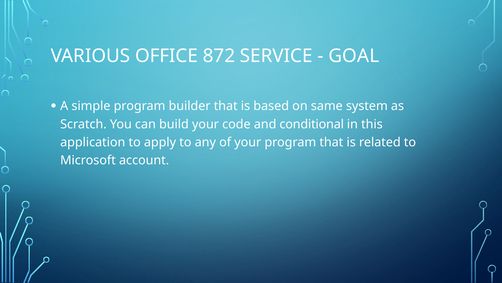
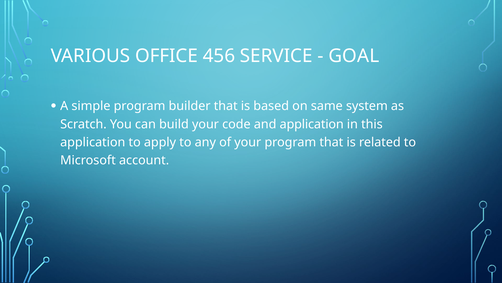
872: 872 -> 456 (219, 56)
and conditional: conditional -> application (312, 124)
